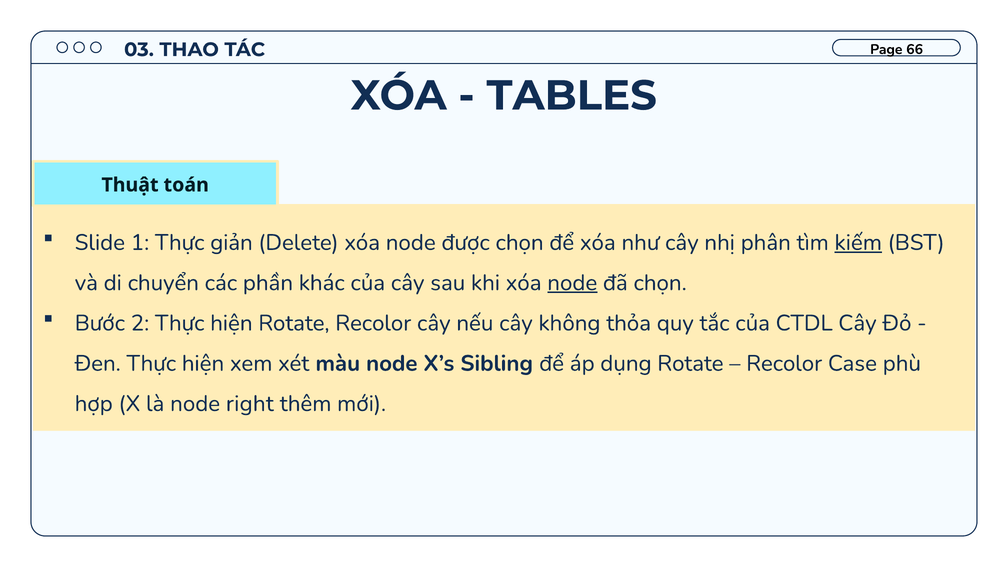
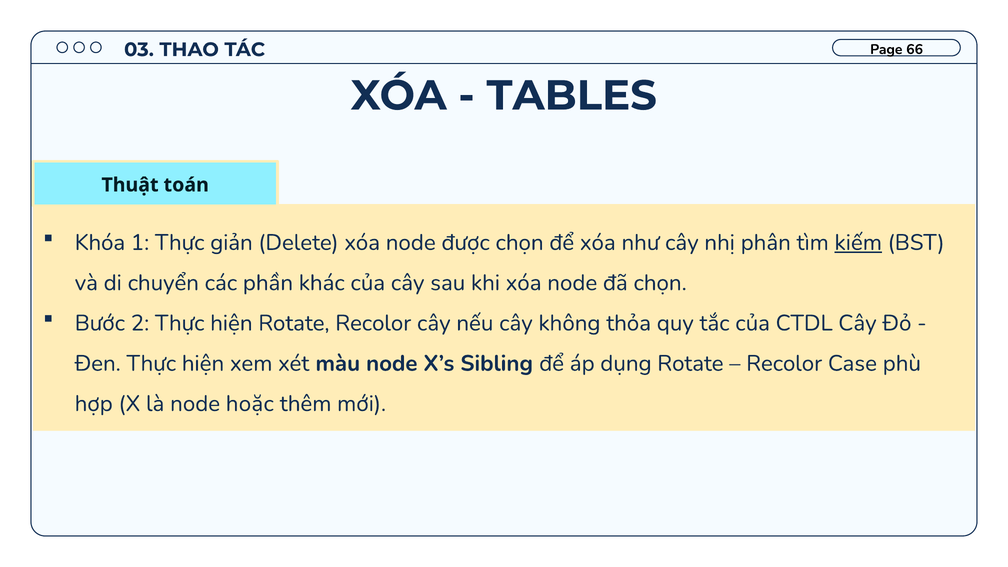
Slide: Slide -> Khóa (100, 243)
node underline: present -> none (572, 283)
right: right -> hoặc (250, 404)
